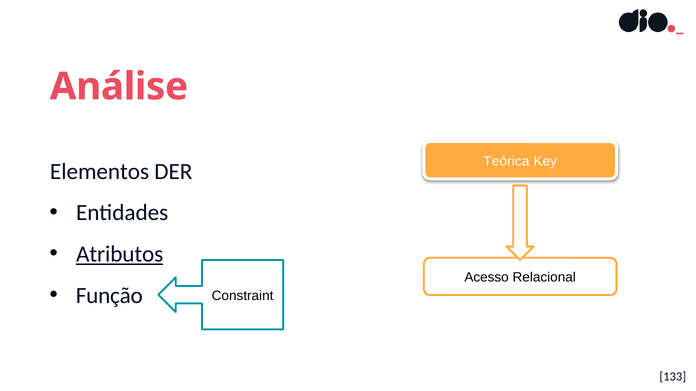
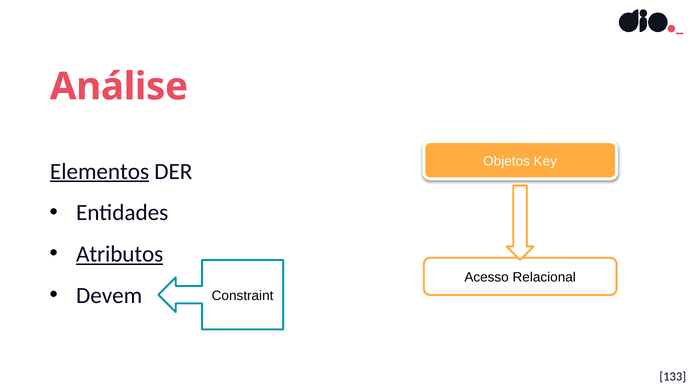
Teórica: Teórica -> Objetos (507, 161)
Elementos underline: none -> present (100, 172)
Função: Função -> Devem (109, 296)
